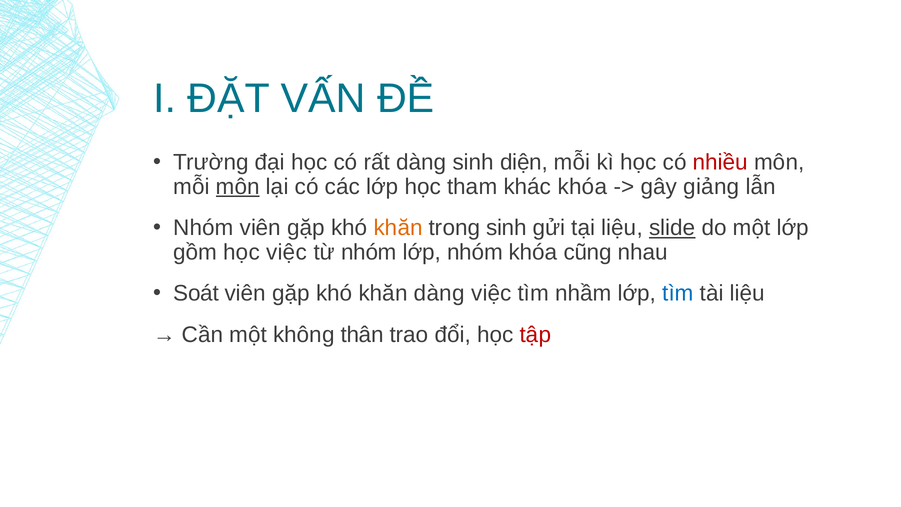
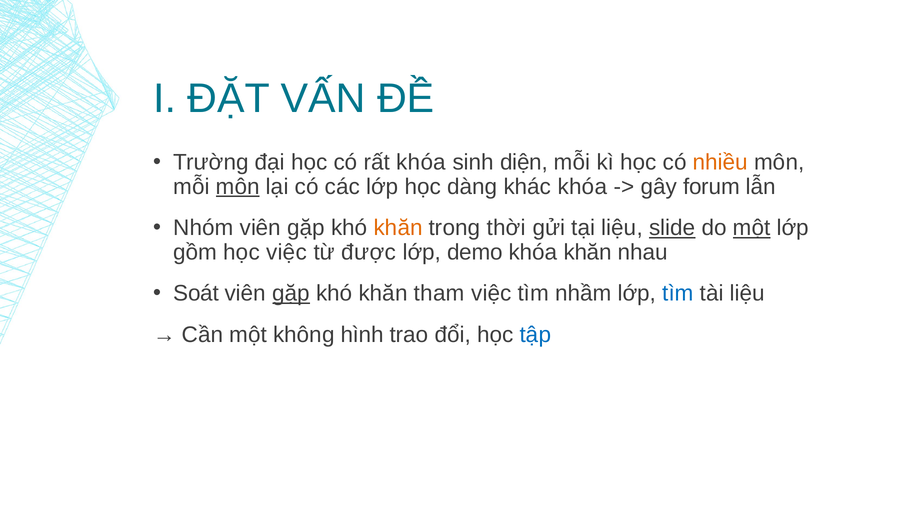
rất dàng: dàng -> khóa (421, 162)
nhiều colour: red -> orange (720, 162)
tham: tham -> dàng (472, 187)
giảng: giảng -> forum (712, 187)
trong sinh: sinh -> thời (506, 228)
một underline: none -> present (752, 228)
từ nhóm: nhóm -> được (369, 252)
lớp nhóm: nhóm -> demo (475, 252)
khóa cũng: cũng -> khăn (588, 252)
gặp underline: none -> present (291, 293)
khăn dàng: dàng -> tham (439, 293)
thân: thân -> hình (362, 335)
tập colour: red -> blue (535, 335)
